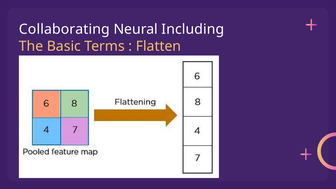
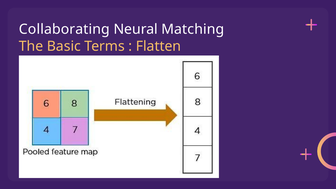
Including: Including -> Matching (193, 29)
